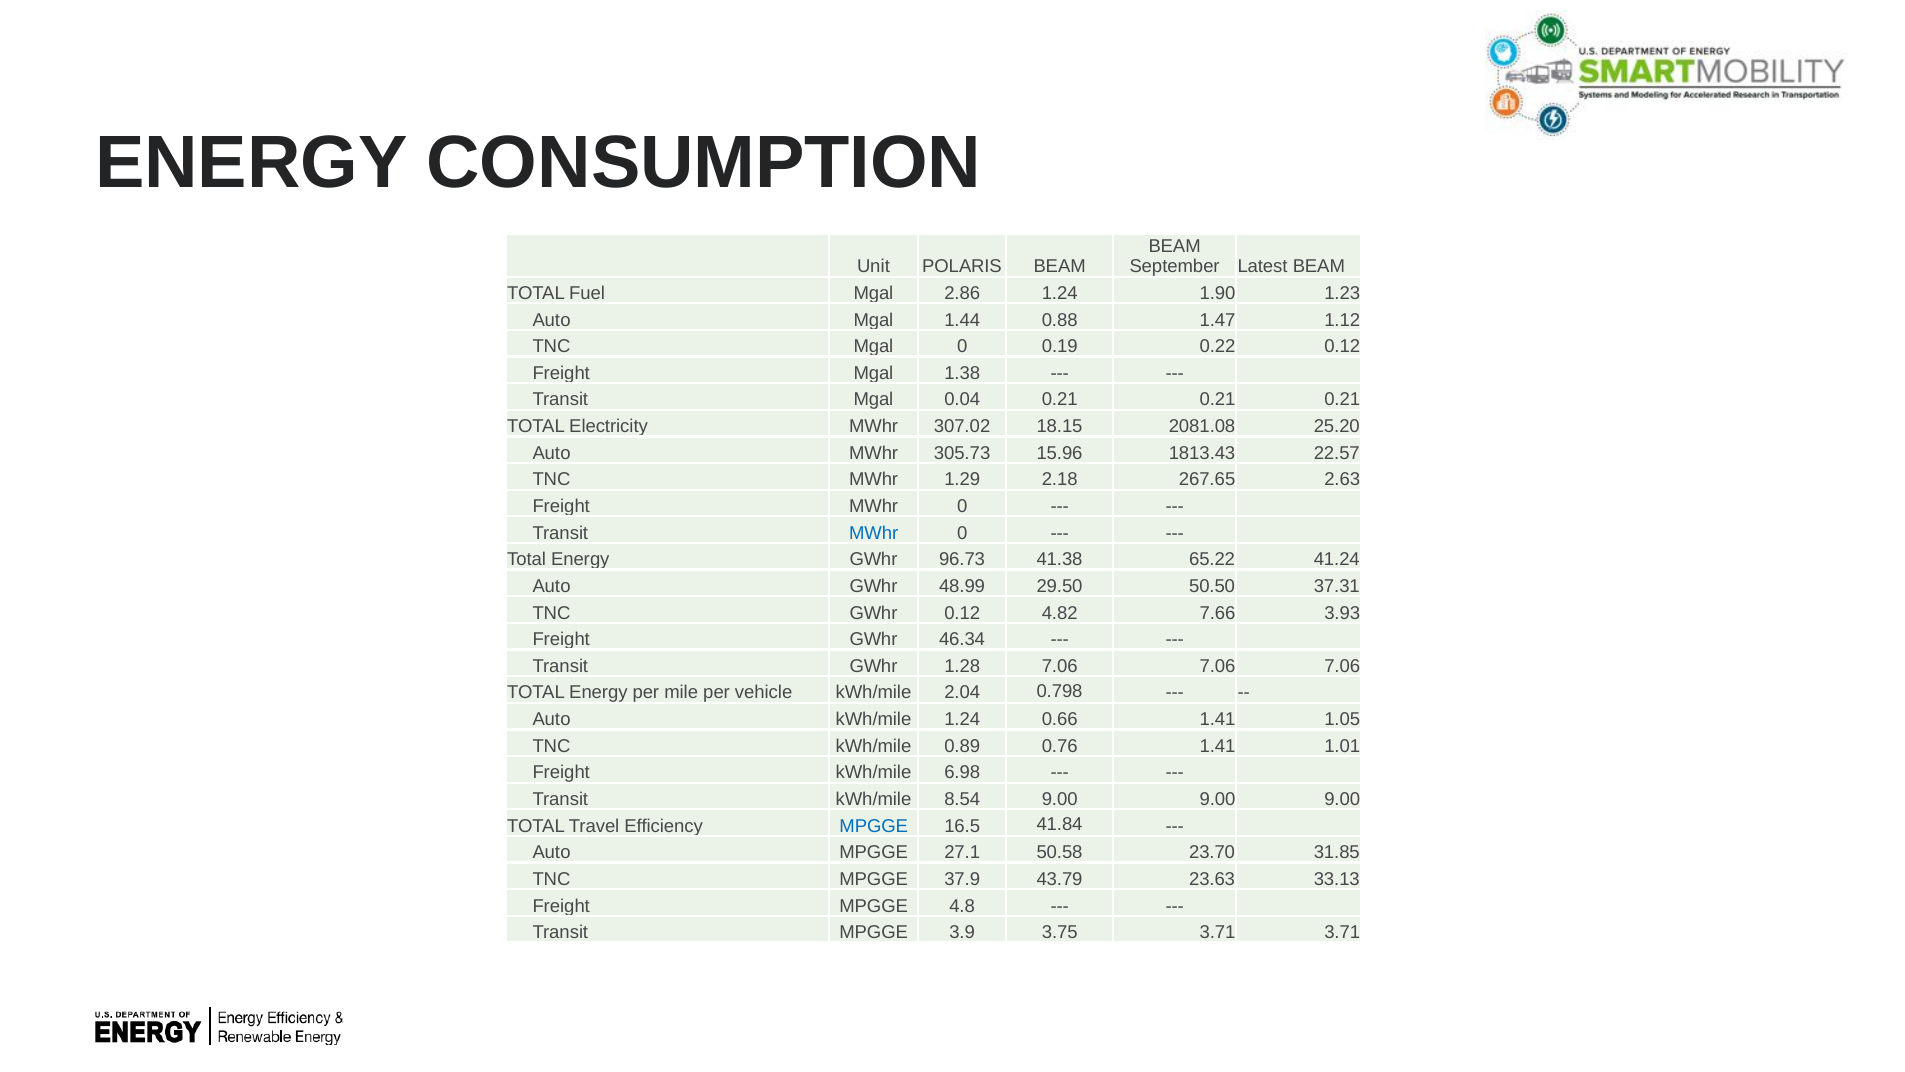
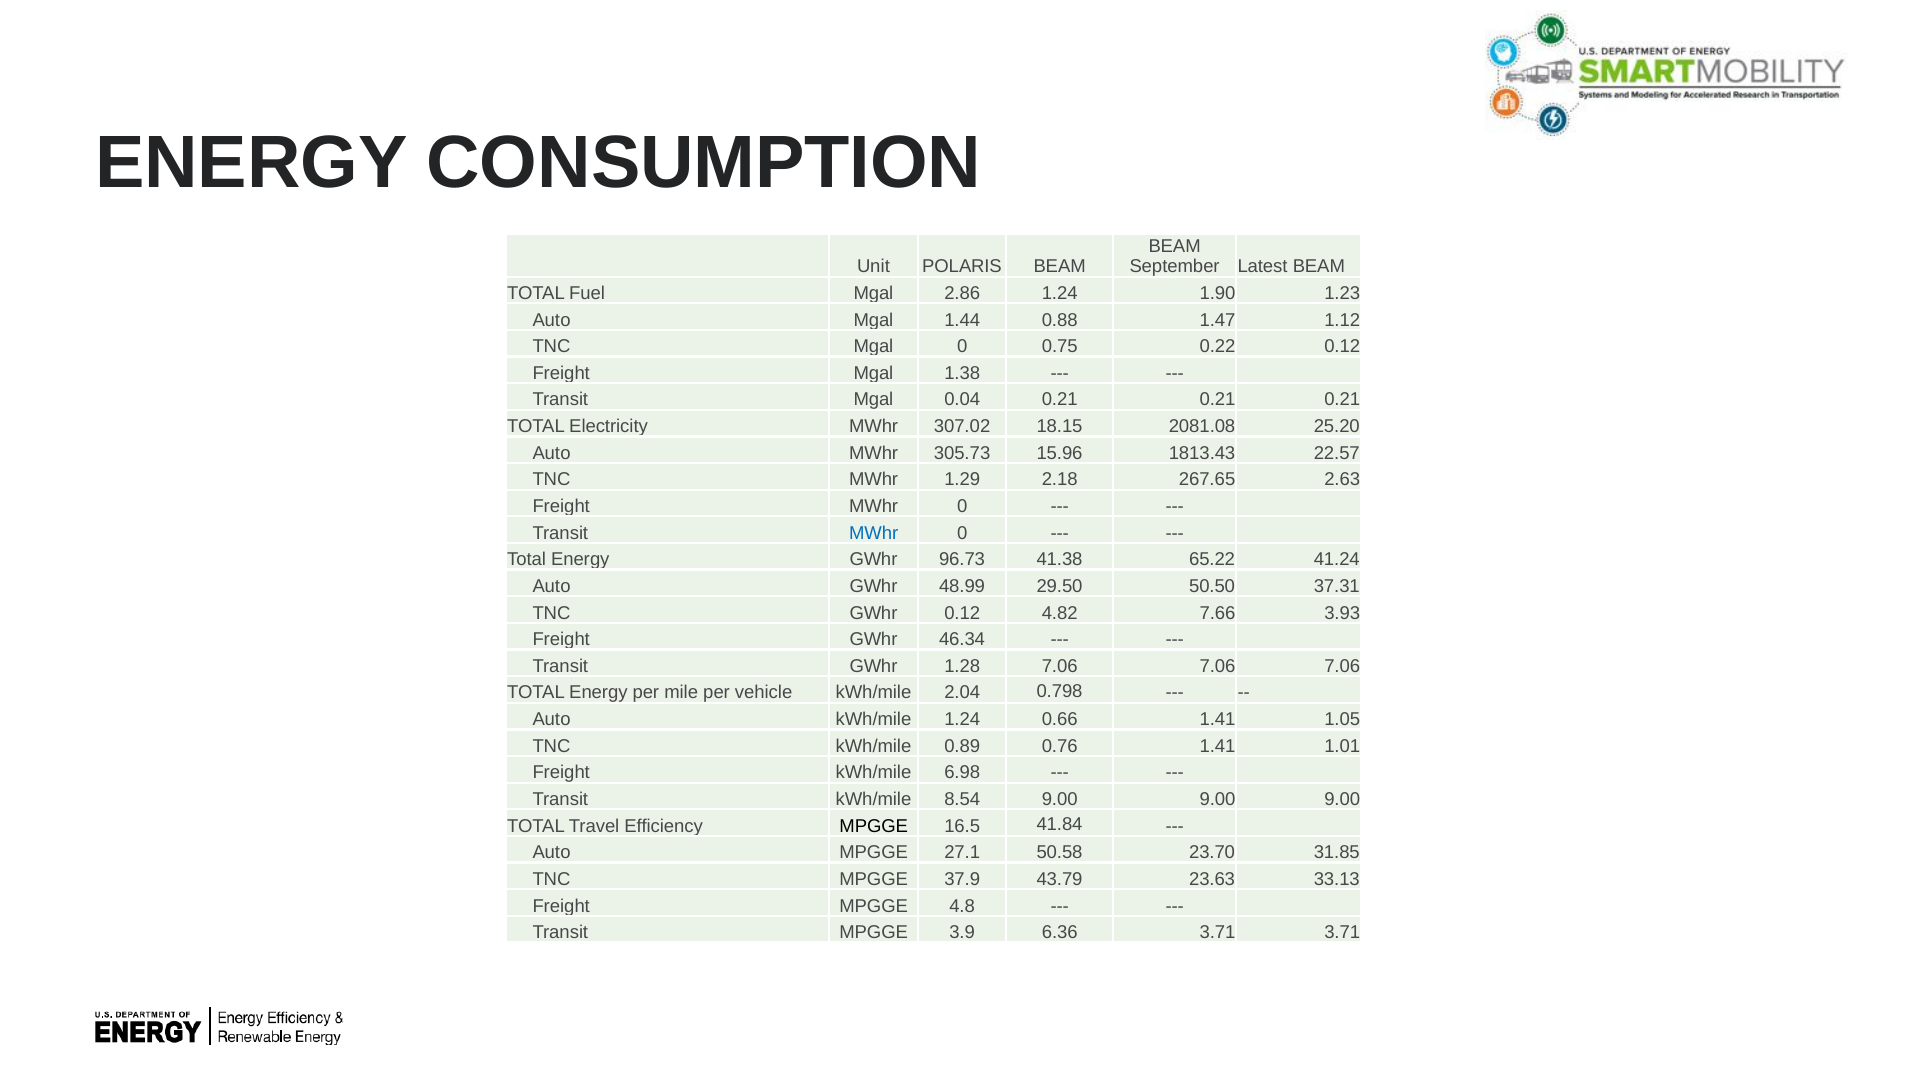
0.19: 0.19 -> 0.75 (1060, 346)
MPGGE colour: blue -> black (874, 826)
3.75: 3.75 -> 6.36 (1060, 932)
